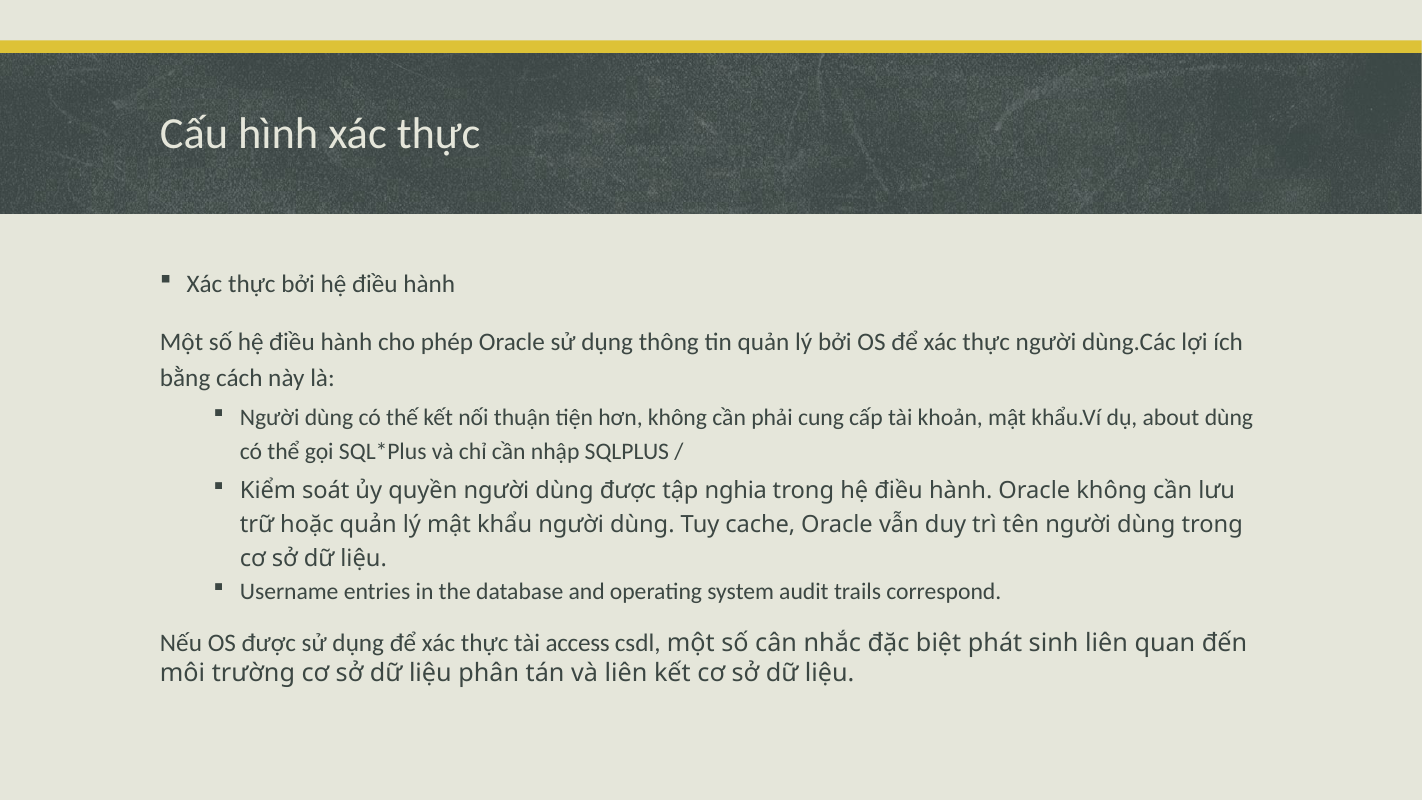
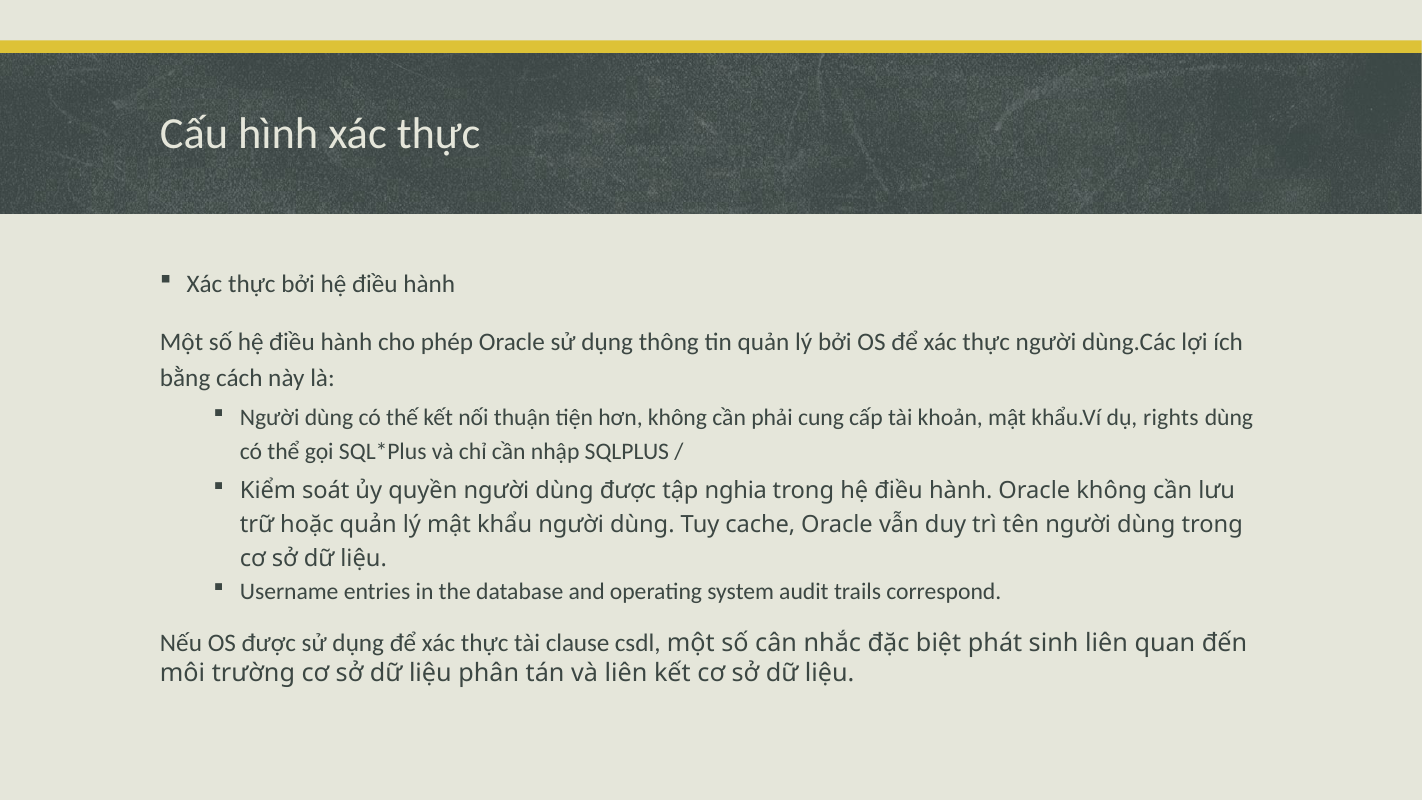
about: about -> rights (1171, 418)
access: access -> clause (578, 643)
